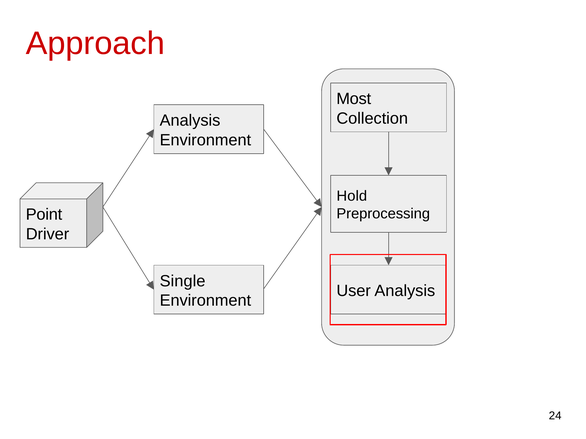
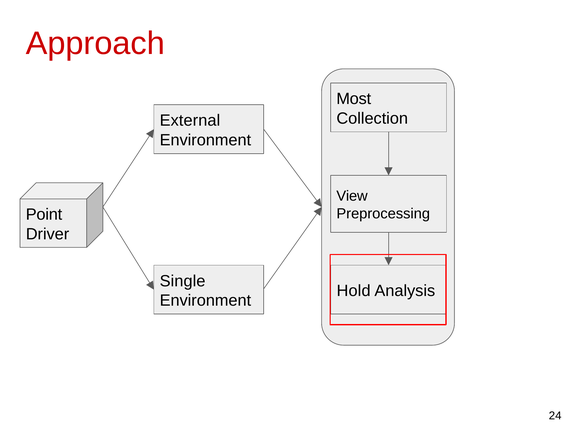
Analysis: Analysis -> External (190, 121)
Hold: Hold -> View (352, 196)
User: User -> Hold (354, 291)
